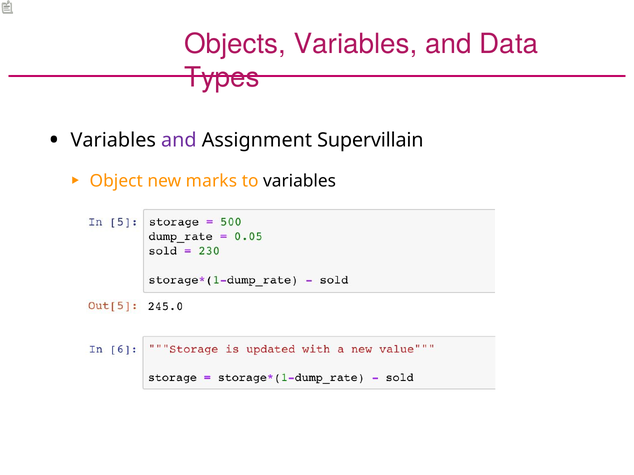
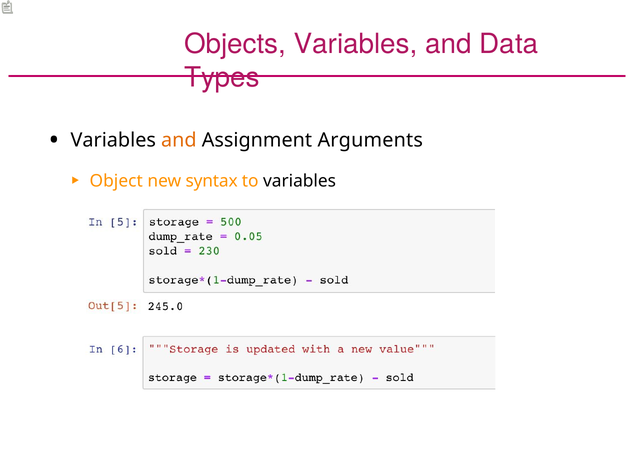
and colour: purple -> orange (179, 140)
Supervillain: Supervillain -> Arguments (370, 140)
marks: marks -> syntax (212, 181)
